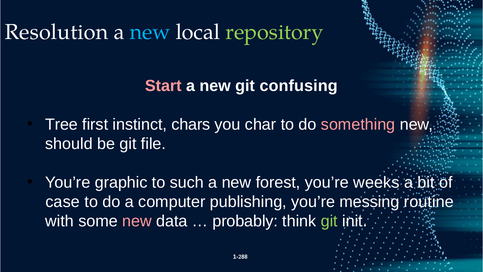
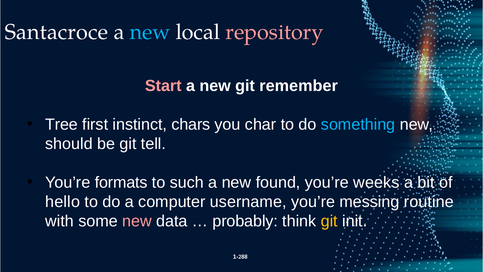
Resolution: Resolution -> Santacroce (57, 32)
repository colour: light green -> pink (274, 32)
confusing: confusing -> remember (299, 86)
something colour: pink -> light blue (358, 124)
file: file -> tell (153, 144)
graphic: graphic -> formats (121, 182)
forest: forest -> found (278, 182)
case: case -> hello (63, 202)
publishing: publishing -> username (248, 202)
git colour: light green -> yellow (329, 221)
